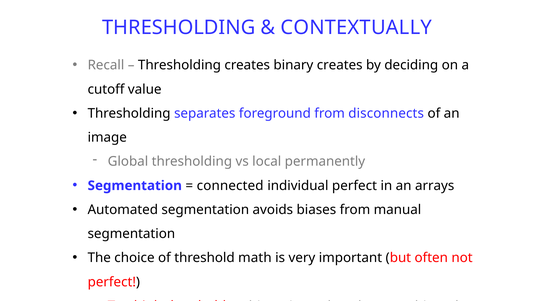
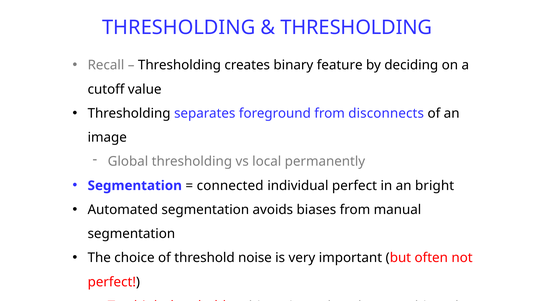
CONTEXTUALLY: CONTEXTUALLY -> THRESHOLDING (356, 28)
binary creates: creates -> feature (340, 65)
arrays: arrays -> bright (435, 186)
math: math -> noise (255, 258)
